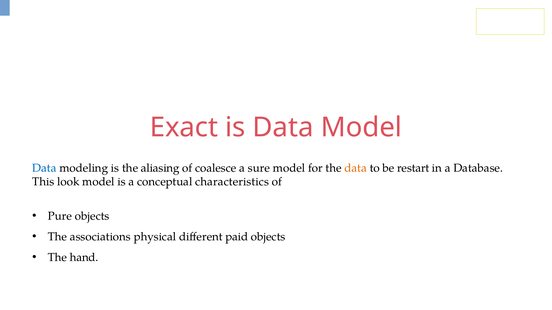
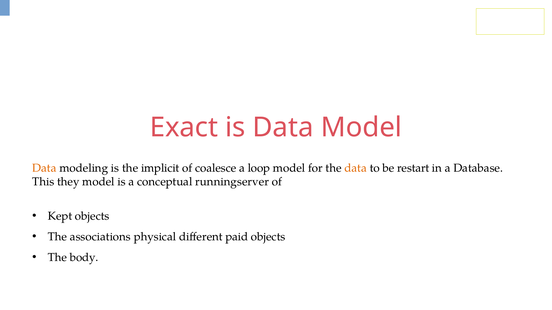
Data colour: blue -> orange (44, 168)
aliasing: aliasing -> implicit (160, 168)
sure: sure -> loop (259, 168)
look: look -> they (68, 182)
characteristics: characteristics -> runningserver (232, 182)
Pure: Pure -> Kept (60, 217)
hand: hand -> body (84, 258)
